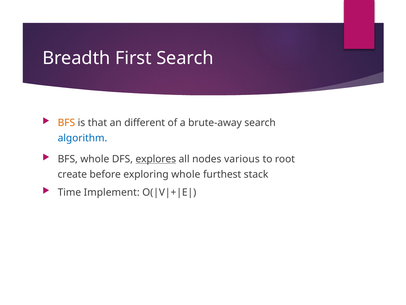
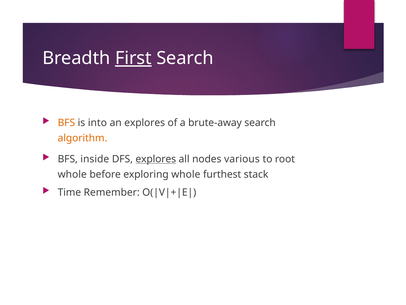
First underline: none -> present (133, 58)
that: that -> into (97, 123)
an different: different -> explores (145, 123)
algorithm colour: blue -> orange (82, 138)
BFS whole: whole -> inside (95, 159)
create: create -> whole (72, 174)
Implement: Implement -> Remember (112, 192)
